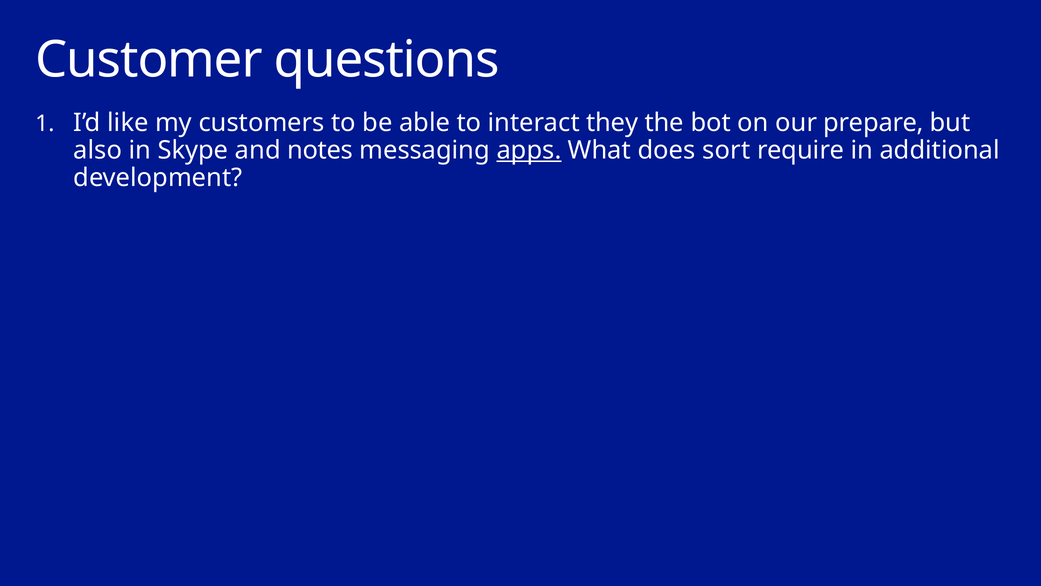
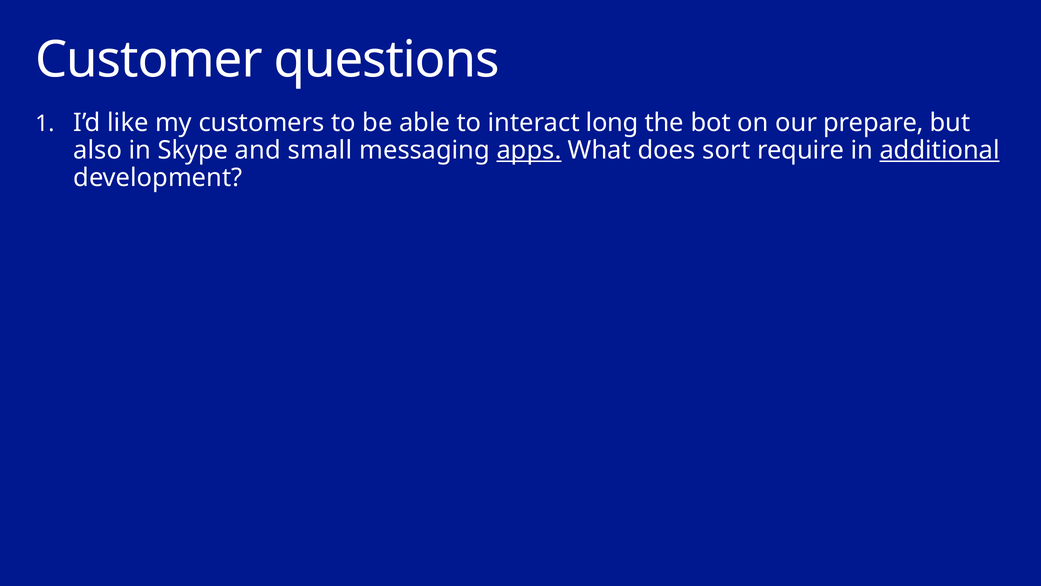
they: they -> long (612, 123)
notes: notes -> small (320, 150)
additional underline: none -> present (940, 150)
